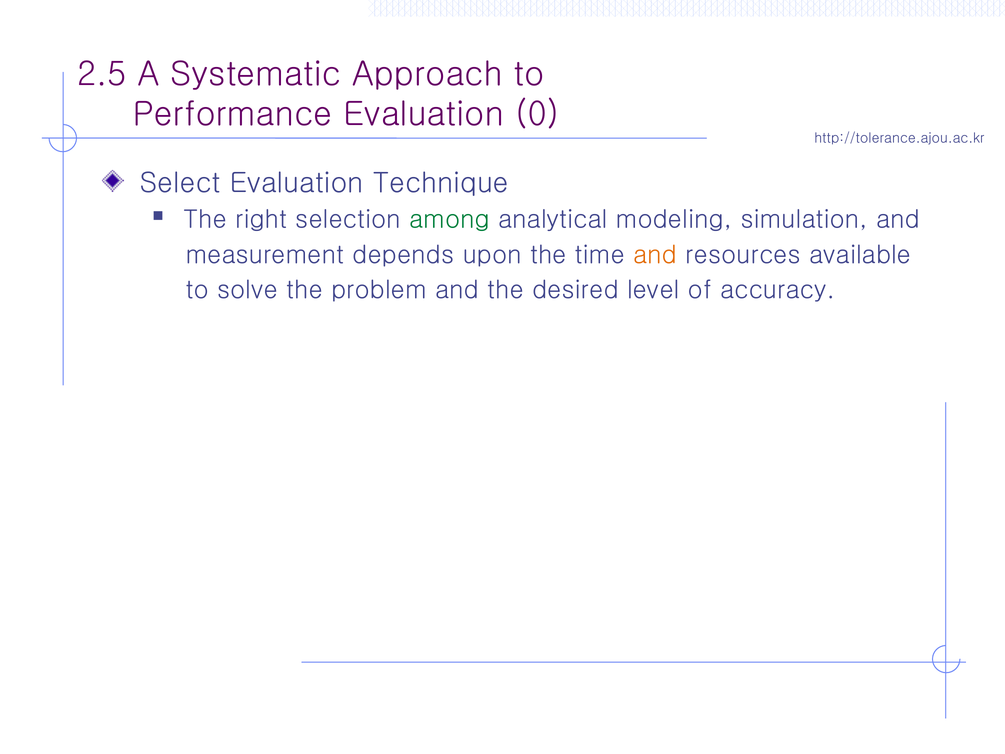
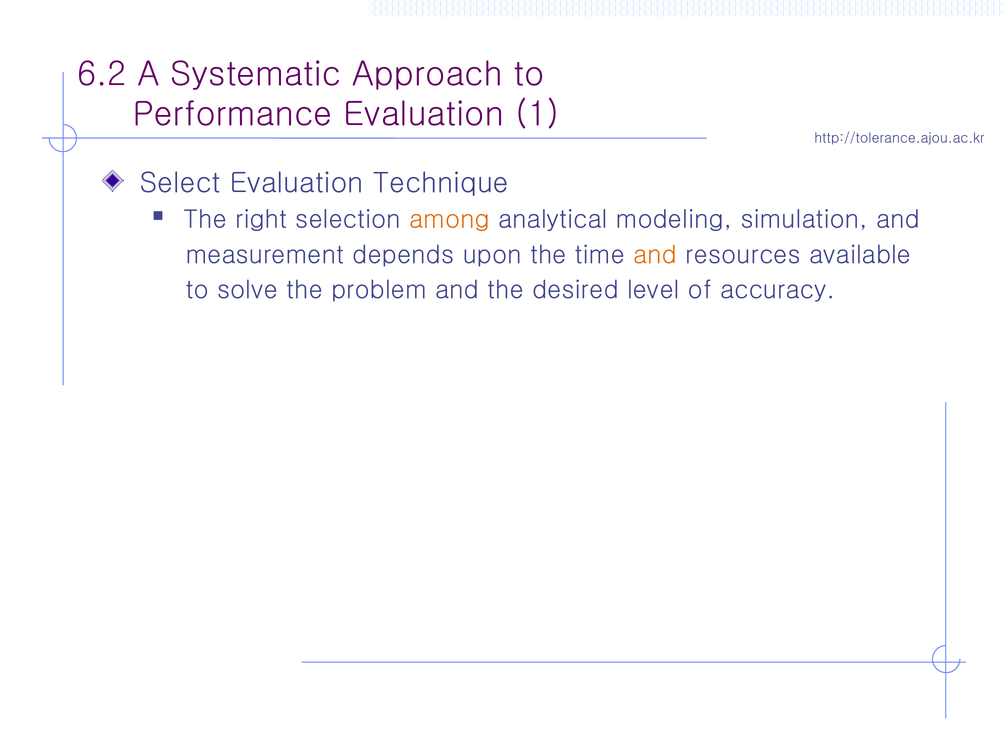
2.5: 2.5 -> 6.2 (102, 74)
0: 0 -> 1 (537, 114)
among colour: green -> orange (450, 220)
